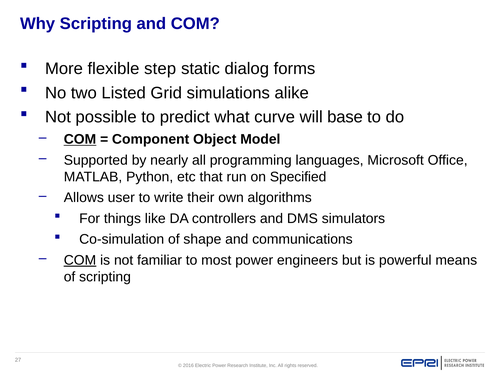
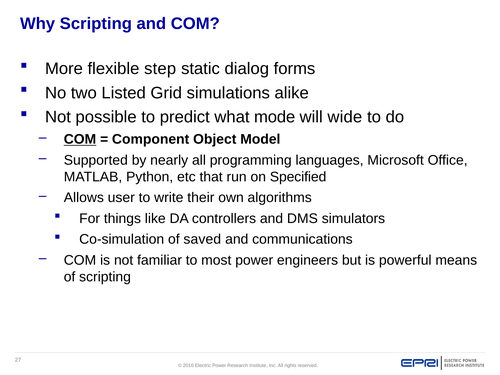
curve: curve -> mode (275, 117)
base: base -> wide (345, 117)
shape: shape -> saved (202, 239)
COM underline: present -> none (80, 260)
